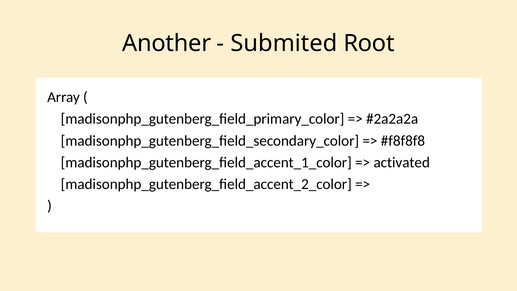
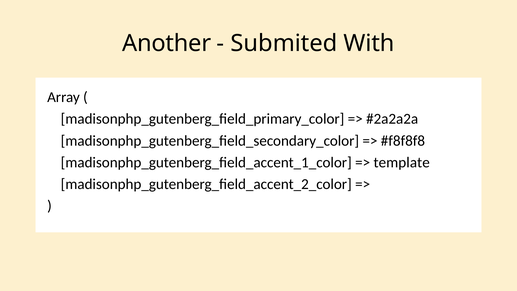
Root: Root -> With (369, 43)
activated: activated -> template (402, 162)
